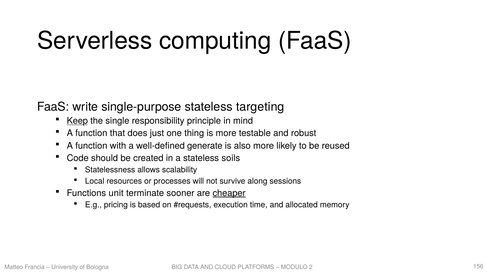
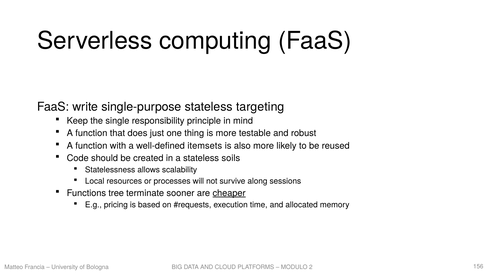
Keep underline: present -> none (77, 121)
generate: generate -> itemsets (205, 146)
unit: unit -> tree (116, 193)
